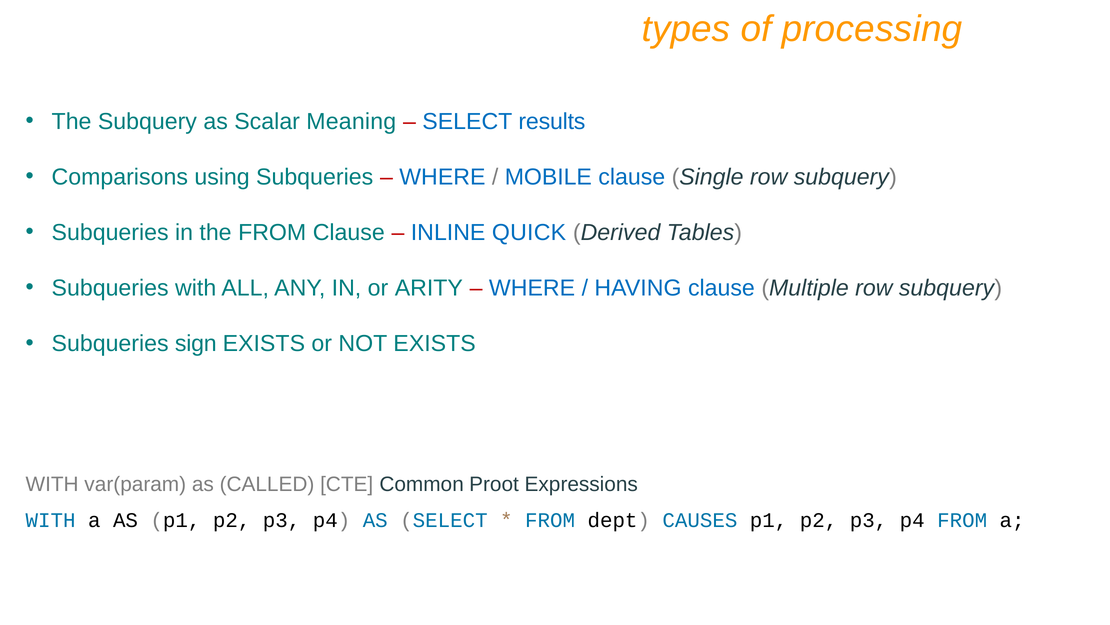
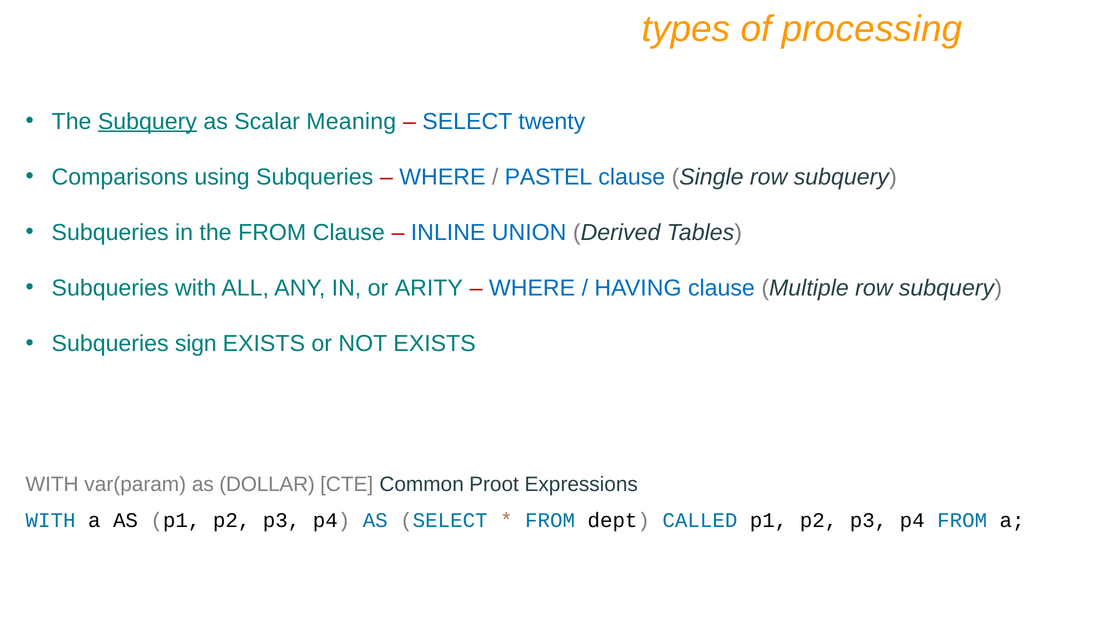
Subquery underline: none -> present (147, 121)
results: results -> twenty (552, 121)
MOBILE: MOBILE -> PASTEL (548, 177)
QUICK: QUICK -> UNION (529, 232)
CALLED: CALLED -> DOLLAR (267, 484)
CAUSES: CAUSES -> CALLED (700, 520)
